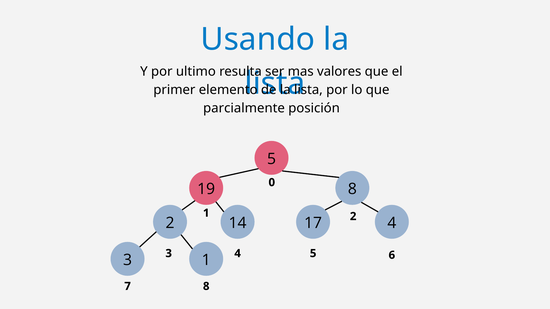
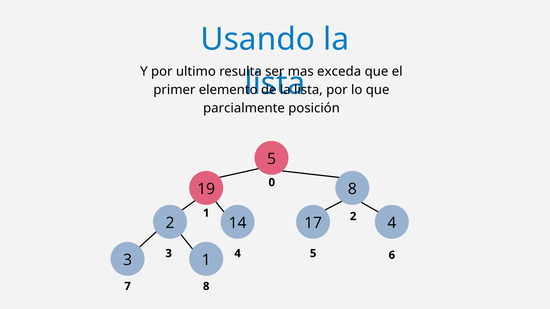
valores: valores -> exceda (339, 72)
